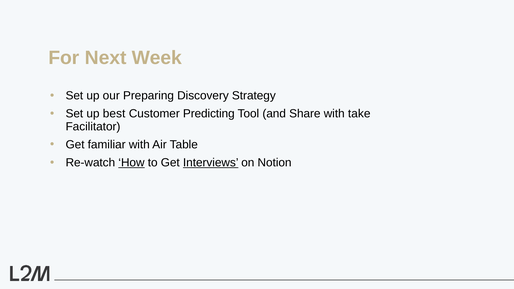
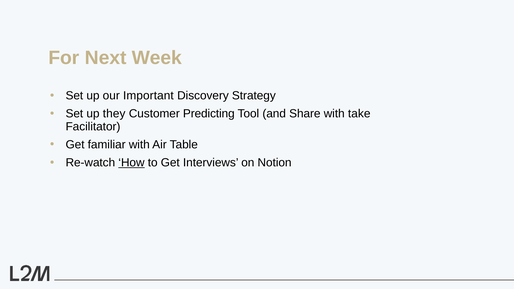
Preparing: Preparing -> Important (148, 96)
best: best -> they (114, 114)
Interviews underline: present -> none (211, 163)
